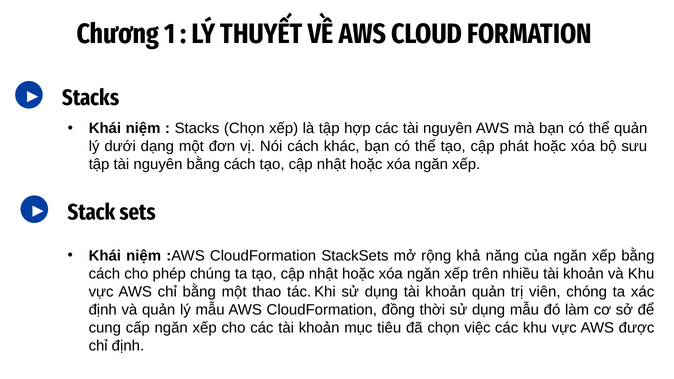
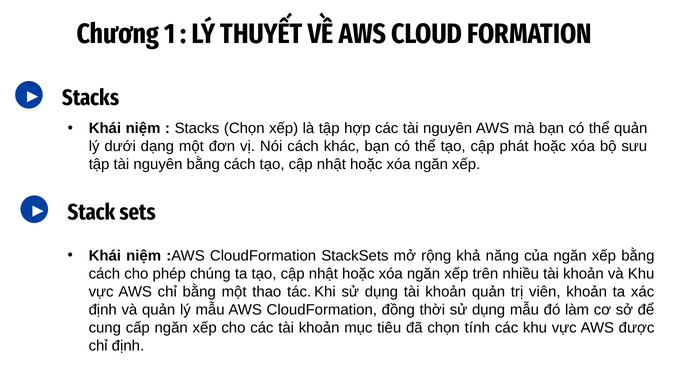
viên chóng: chóng -> khoản (587, 292)
việc: việc -> tính (477, 328)
